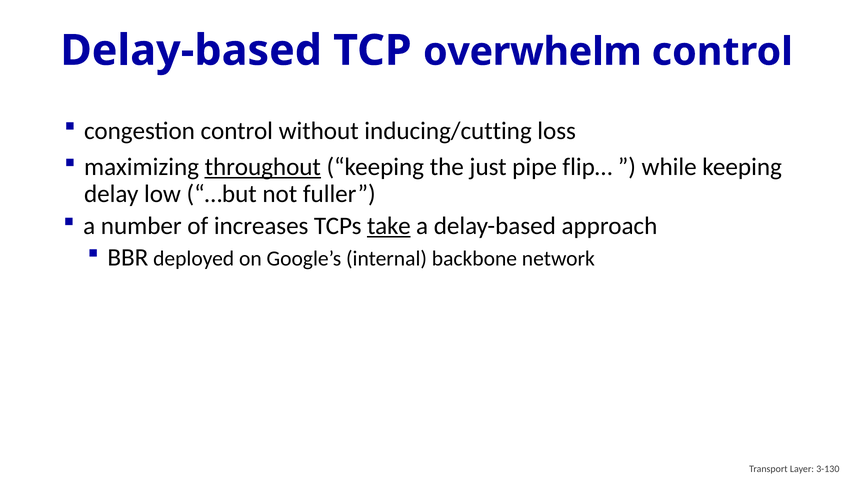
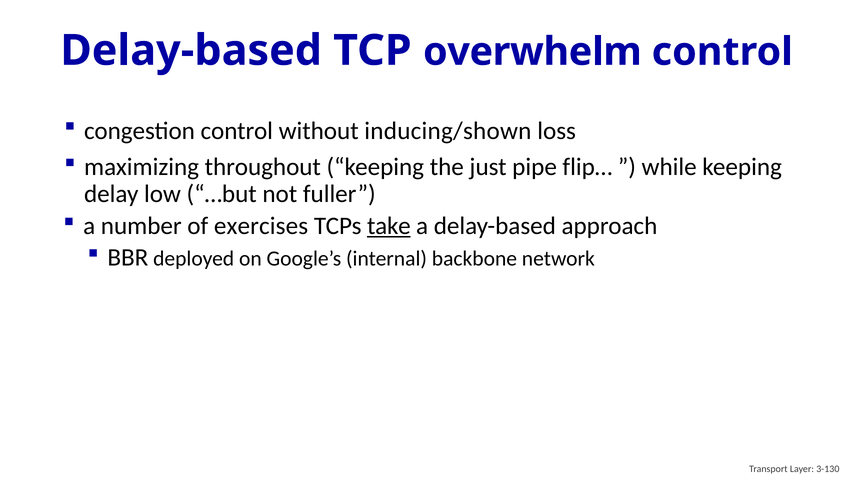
inducing/cutting: inducing/cutting -> inducing/shown (448, 131)
throughout underline: present -> none (263, 167)
increases: increases -> exercises (261, 226)
